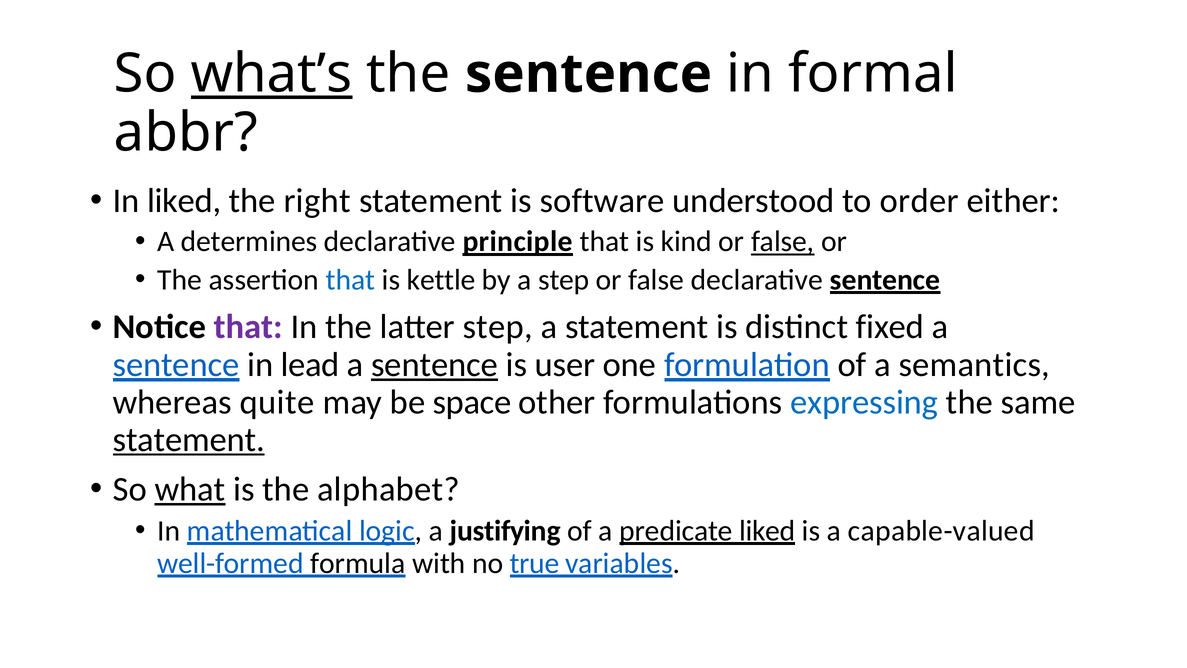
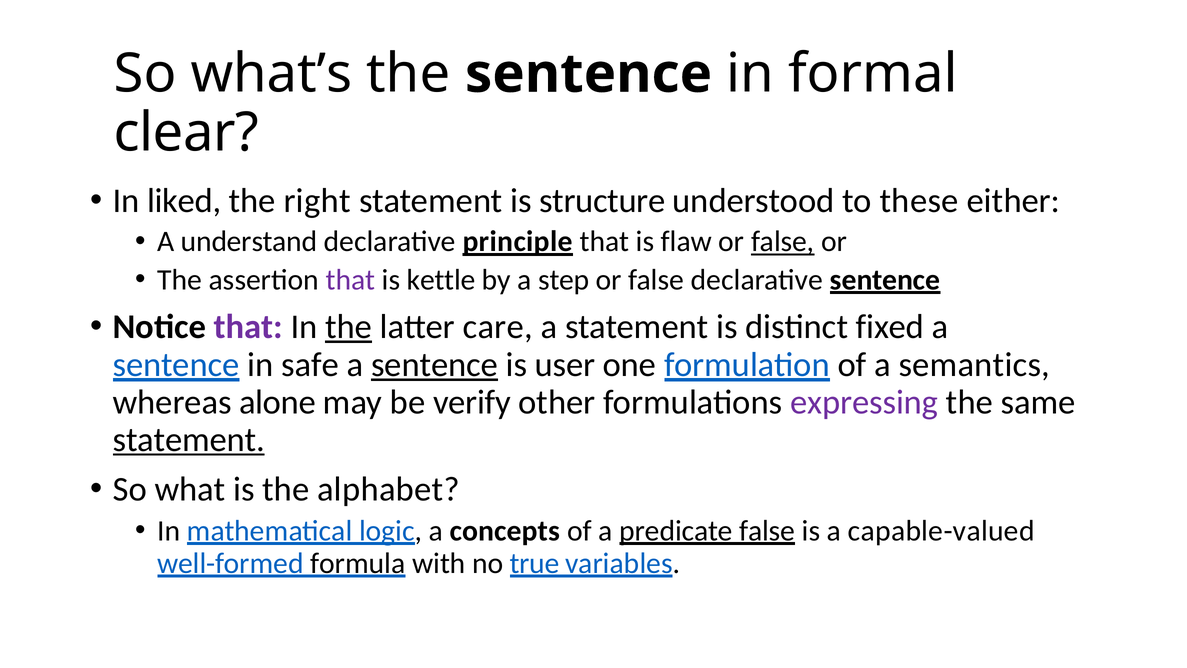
what’s underline: present -> none (272, 74)
abbr: abbr -> clear (186, 133)
software: software -> structure (602, 201)
order: order -> these (919, 201)
determines: determines -> understand (249, 242)
kind: kind -> flaw (686, 242)
that colour: blue -> purple (350, 280)
the underline: none -> present (349, 327)
latter step: step -> care (498, 327)
lead: lead -> safe (310, 365)
quite: quite -> alone (277, 402)
space: space -> verify (472, 402)
expressing colour: blue -> purple (864, 402)
what underline: present -> none (190, 489)
justifying: justifying -> concepts (505, 530)
predicate liked: liked -> false (767, 530)
